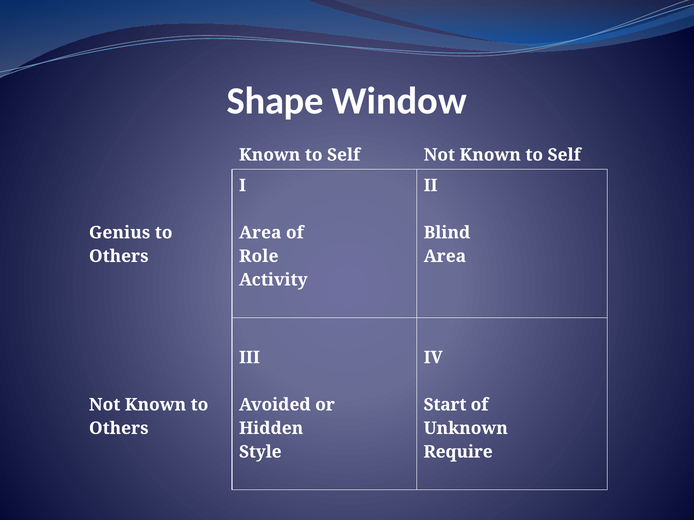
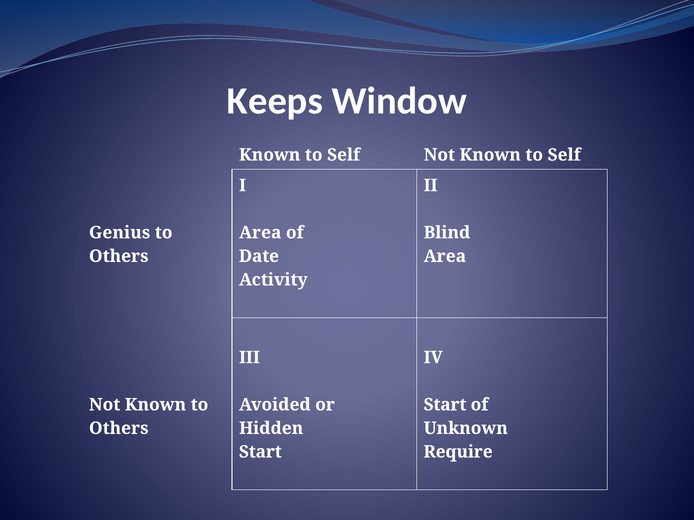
Shape: Shape -> Keeps (275, 101)
Role: Role -> Date (259, 256)
Style: Style -> Start (260, 452)
